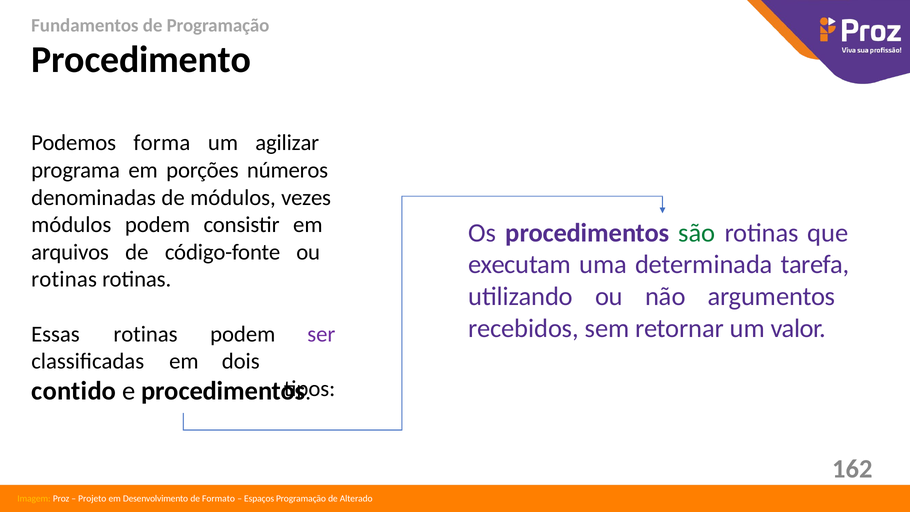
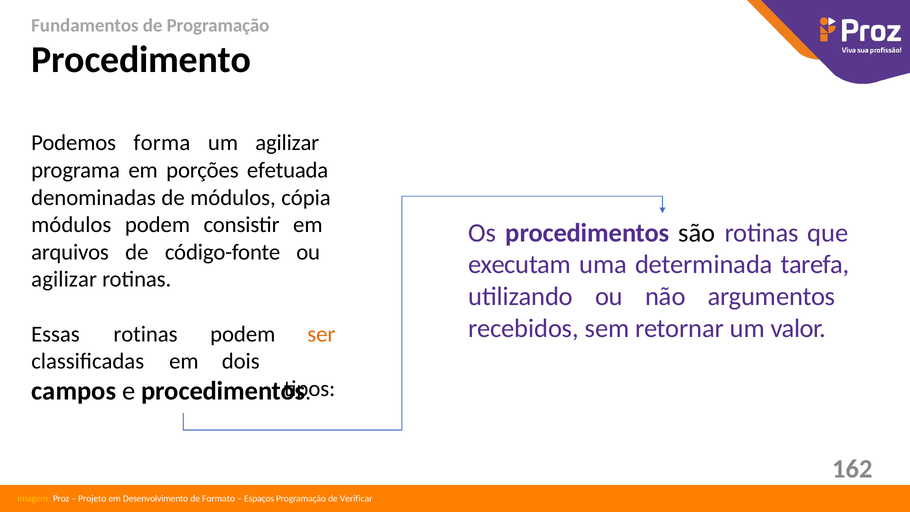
números: números -> efetuada (288, 170)
vezes: vezes -> cópia (306, 198)
são colour: green -> black (697, 233)
rotinas: rotinas -> agilizar (64, 279)
ser colour: purple -> orange (321, 334)
contido: contido -> campos (74, 391)
Alterado: Alterado -> Verificar (356, 499)
